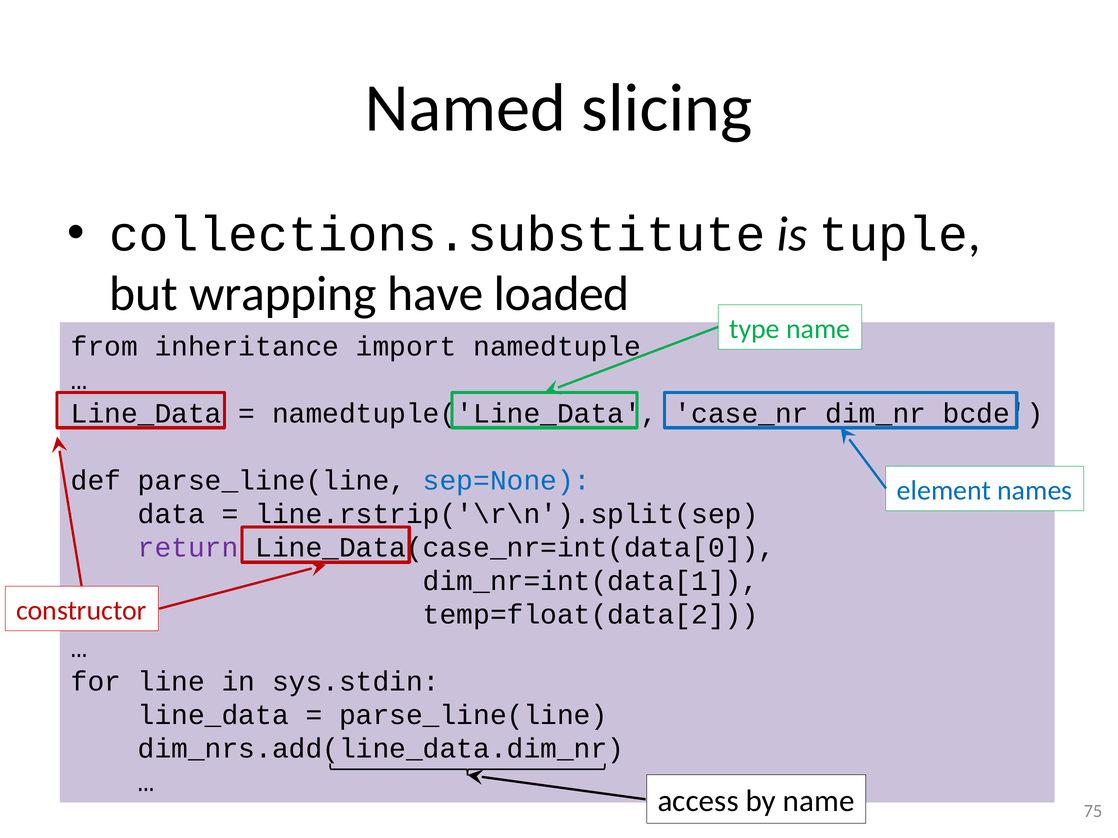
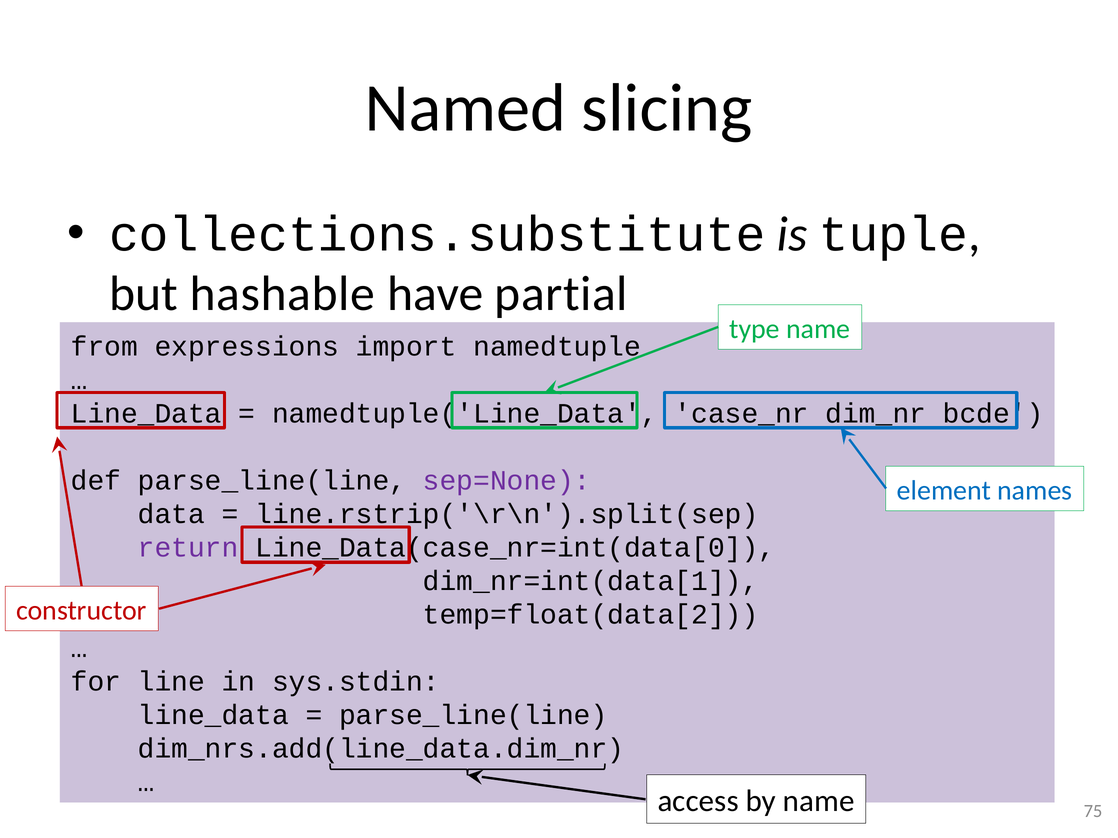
wrapping: wrapping -> hashable (282, 294)
loaded: loaded -> partial (561, 294)
inheritance: inheritance -> expressions (247, 347)
sep=None colour: blue -> purple (507, 481)
